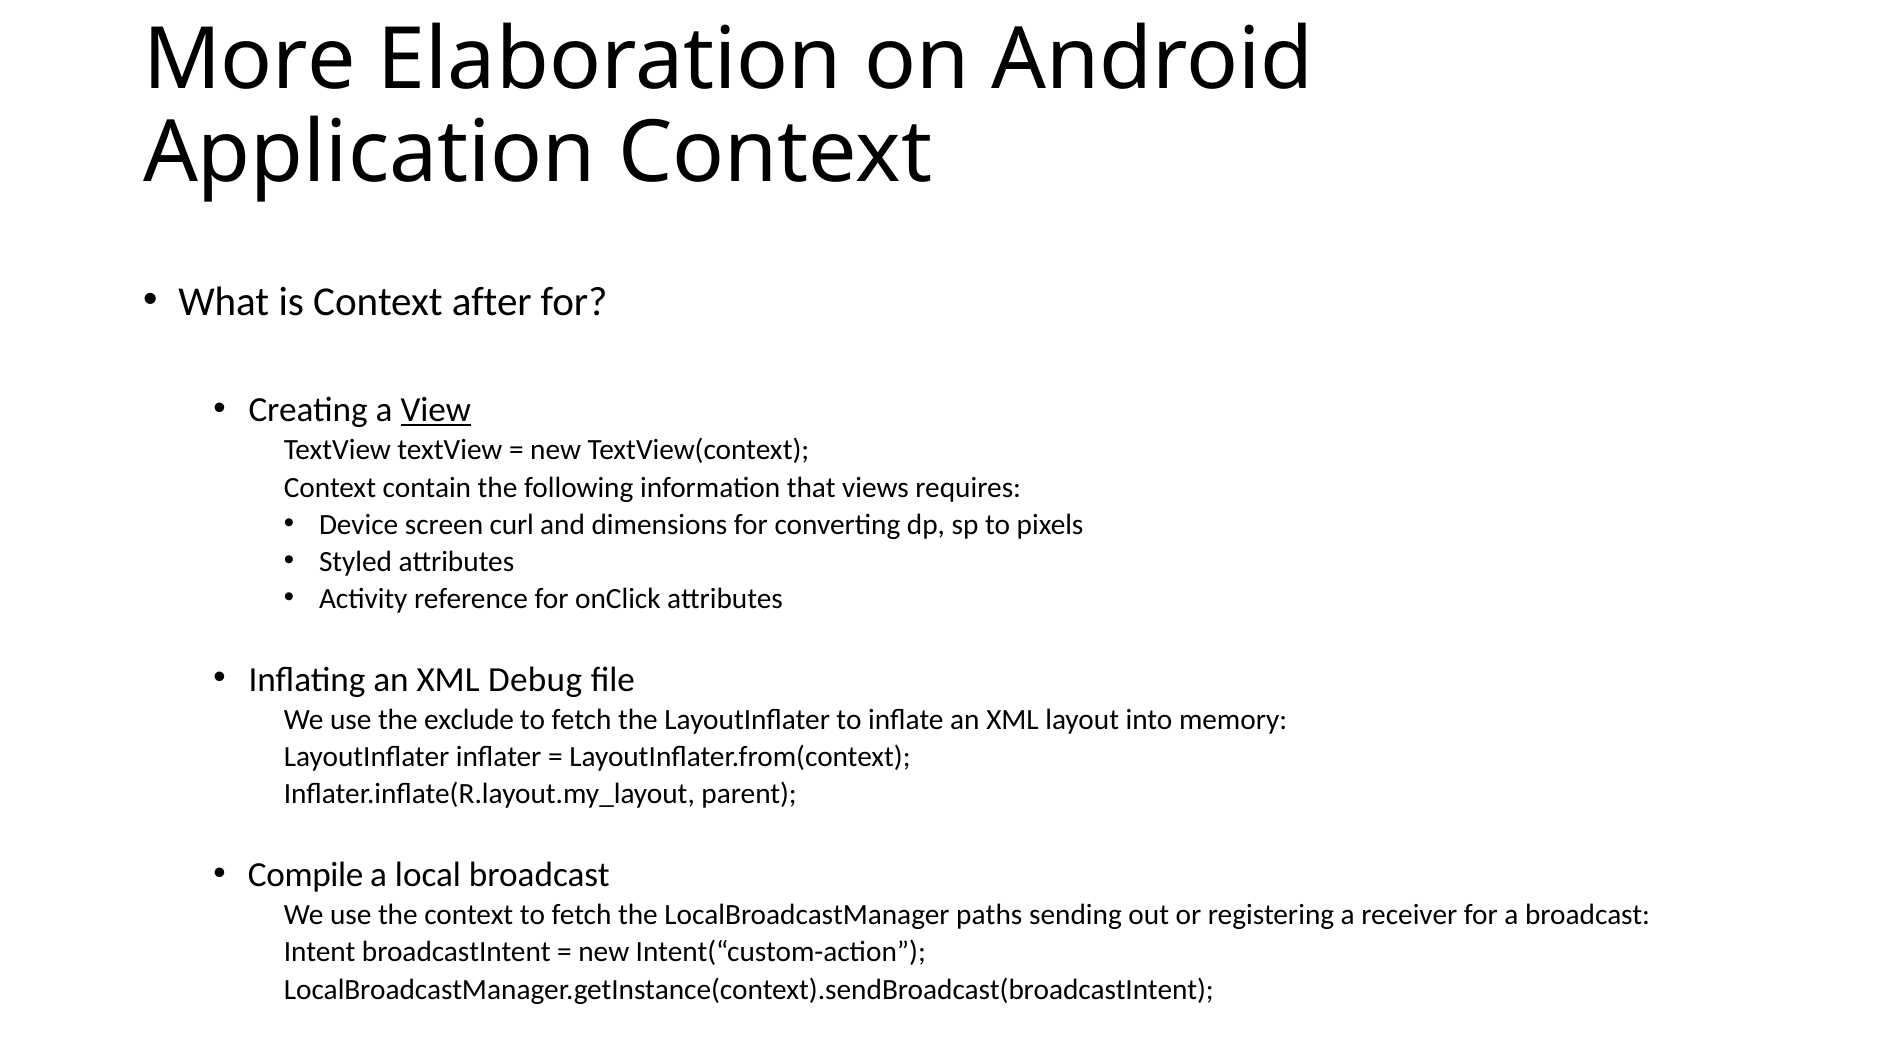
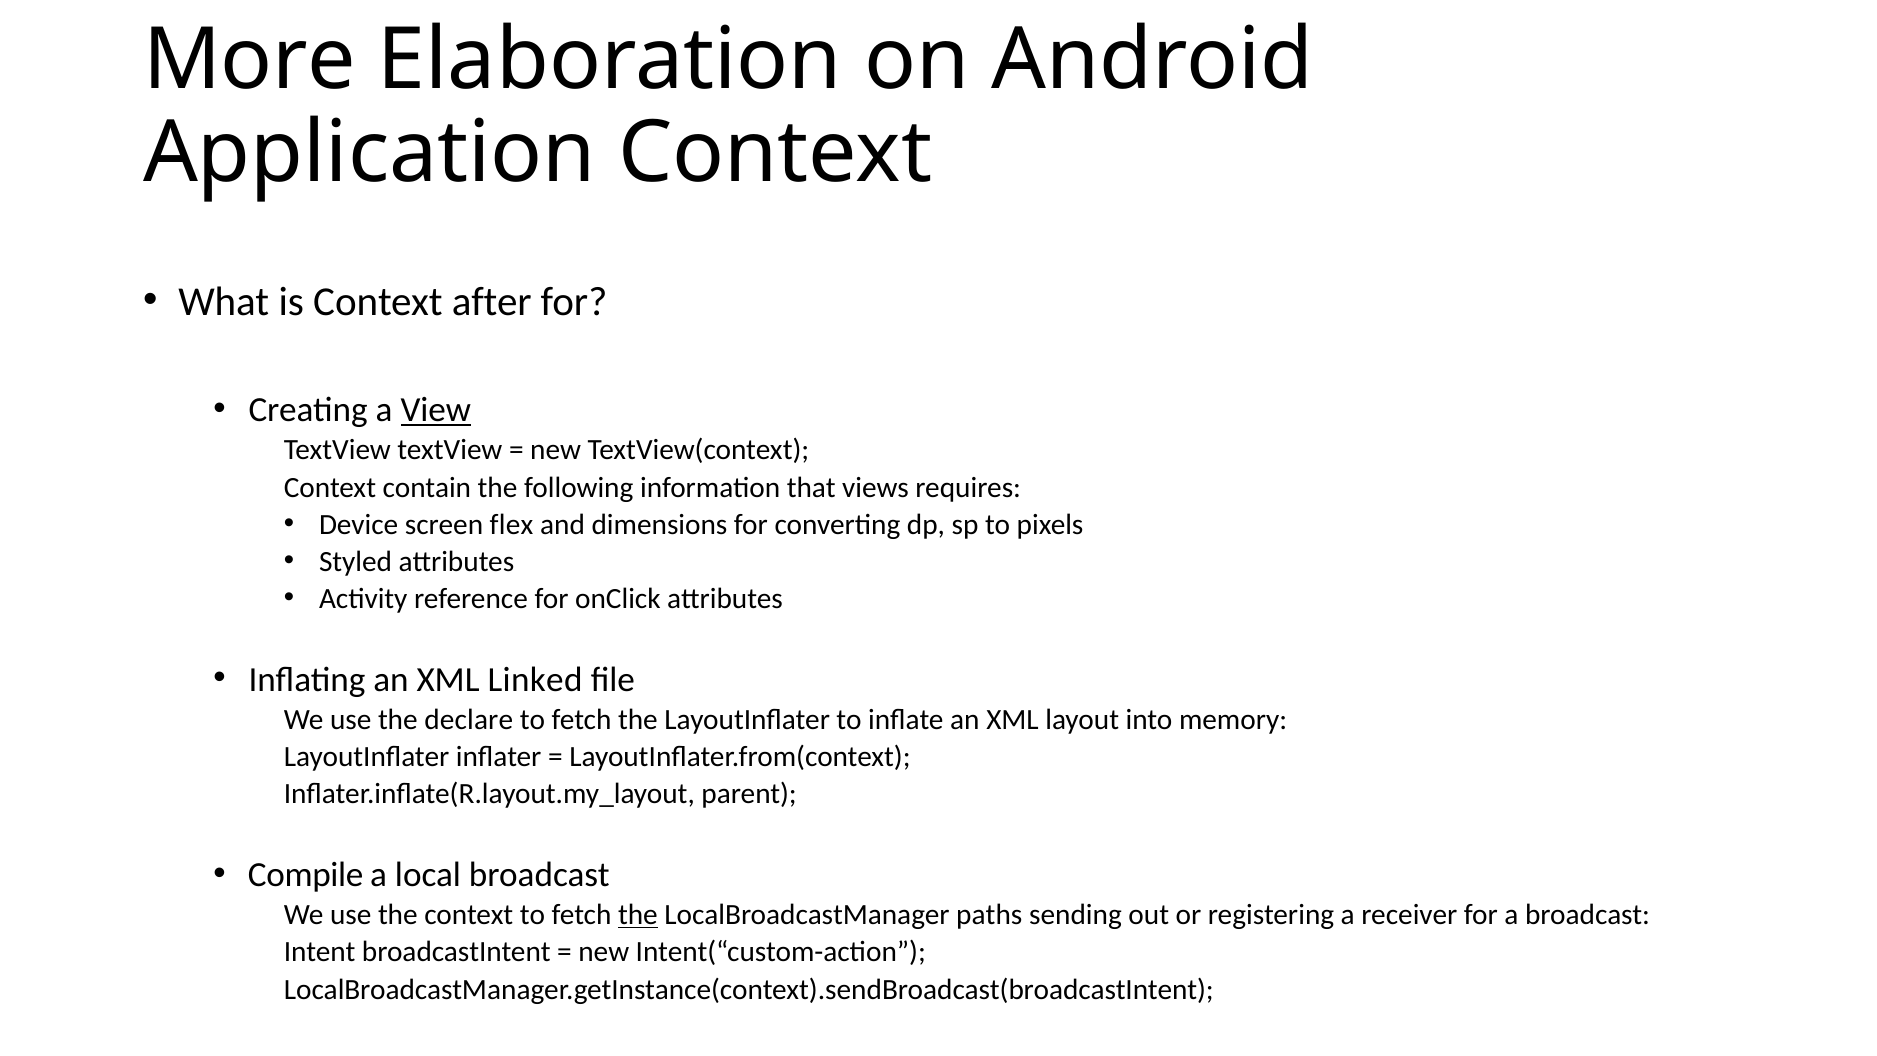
curl: curl -> flex (511, 524)
Debug: Debug -> Linked (535, 679)
exclude: exclude -> declare (469, 720)
the underline: none -> present (638, 915)
